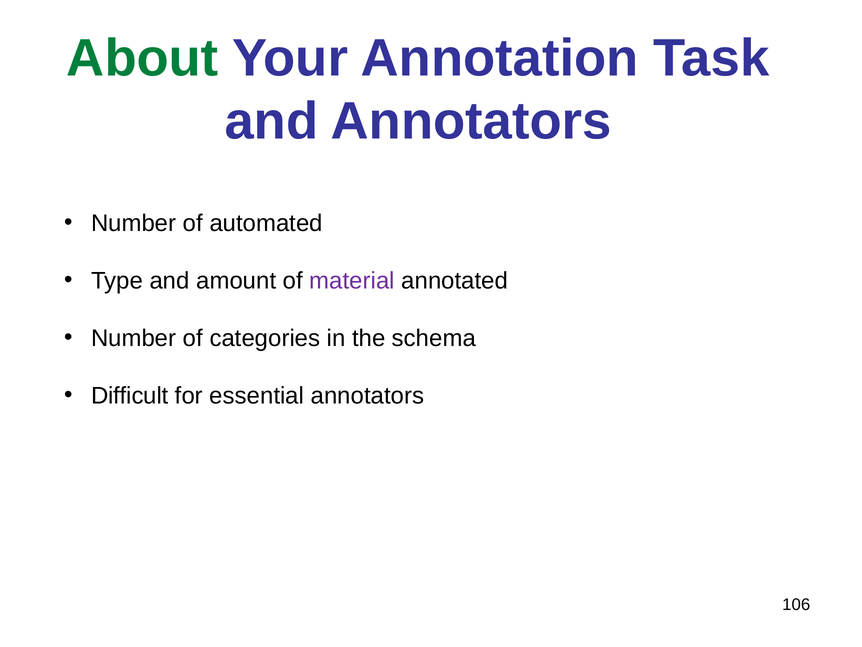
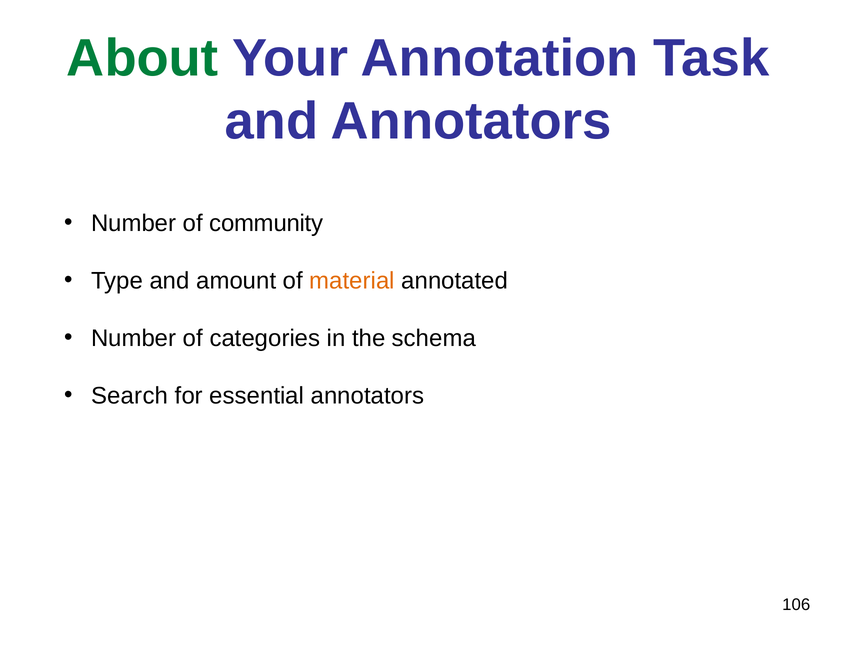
automated: automated -> community (266, 223)
material colour: purple -> orange (352, 281)
Difficult: Difficult -> Search (130, 396)
